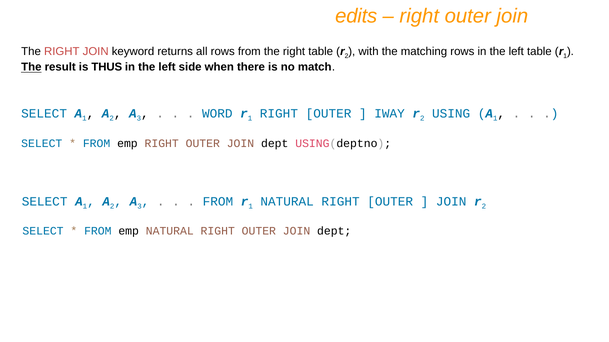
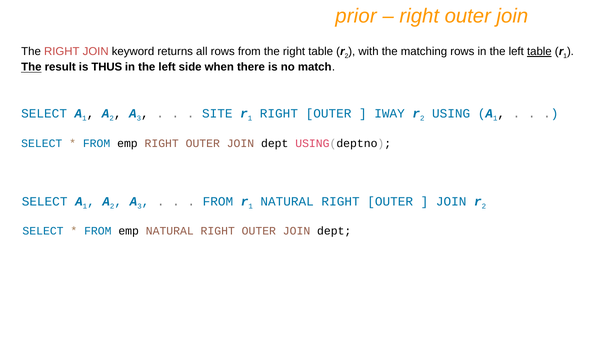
edits: edits -> prior (356, 16)
table underline: none -> present (539, 52)
WORD: WORD -> SITE (217, 114)
